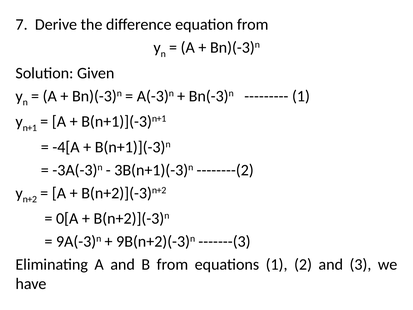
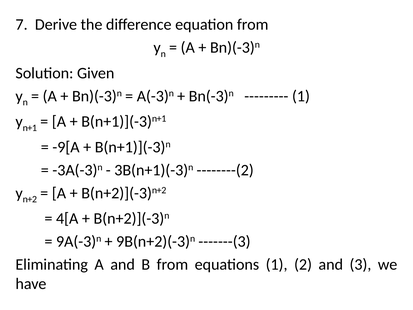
-4[A: -4[A -> -9[A (66, 147)
0[A: 0[A -> 4[A (67, 218)
